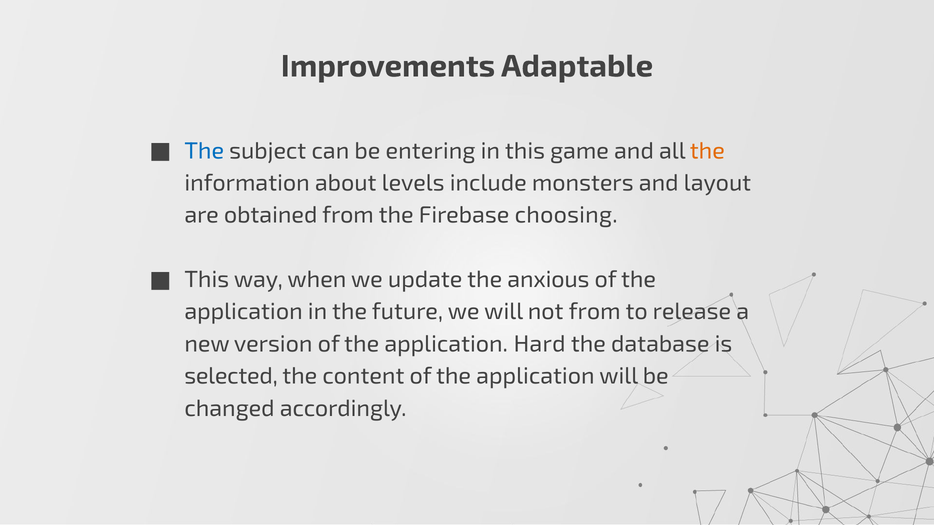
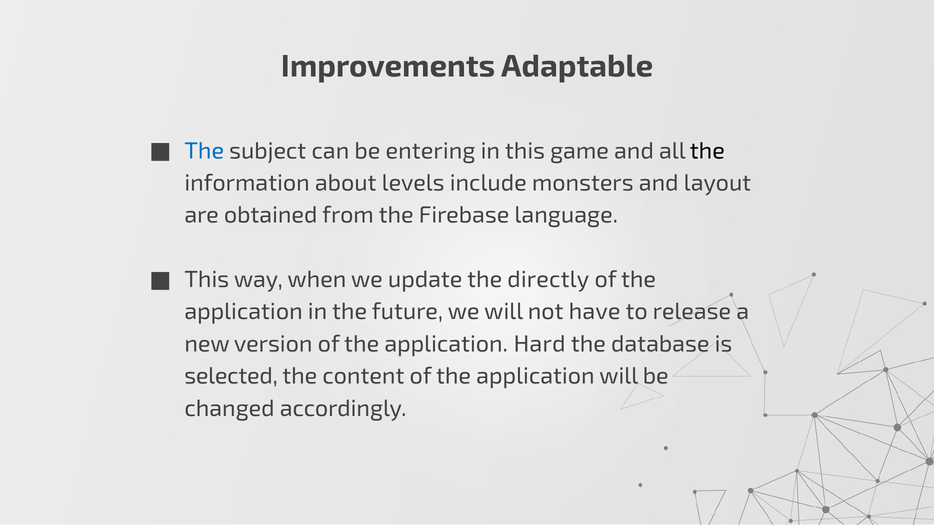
the colour: orange -> black (707, 151)
choosing: choosing -> language (566, 215)
anxious: anxious -> directly (548, 280)
not from: from -> have (595, 312)
